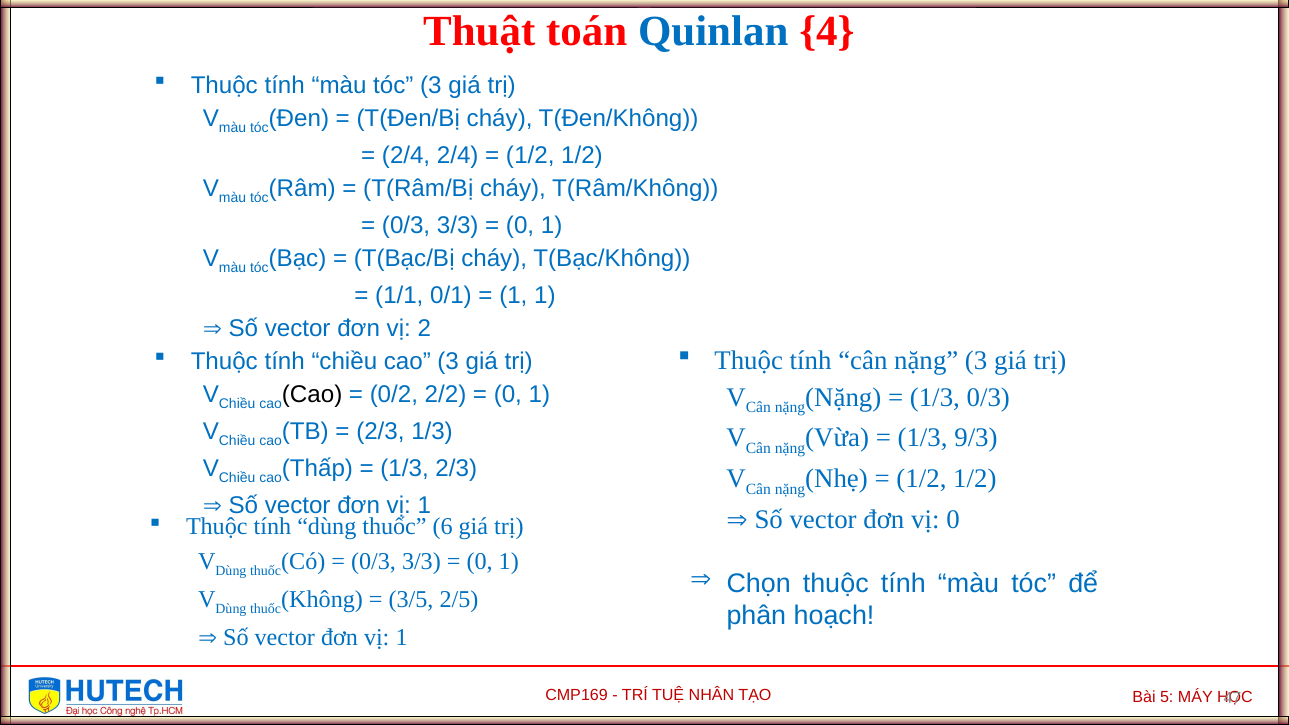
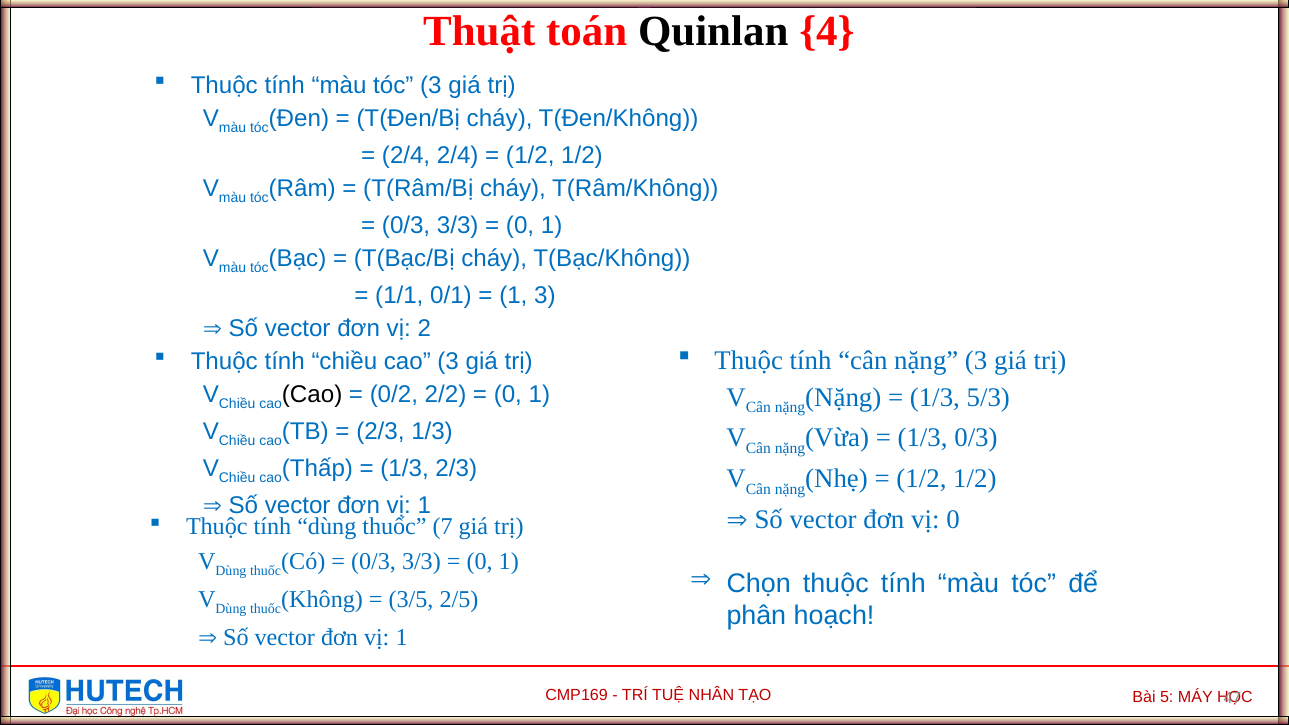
Quinlan colour: blue -> black (713, 31)
1 1: 1 -> 3 (545, 295)
1/3 0/3: 0/3 -> 5/3 (988, 397)
1/3 9/3: 9/3 -> 0/3 (976, 438)
6: 6 -> 7 (443, 527)
